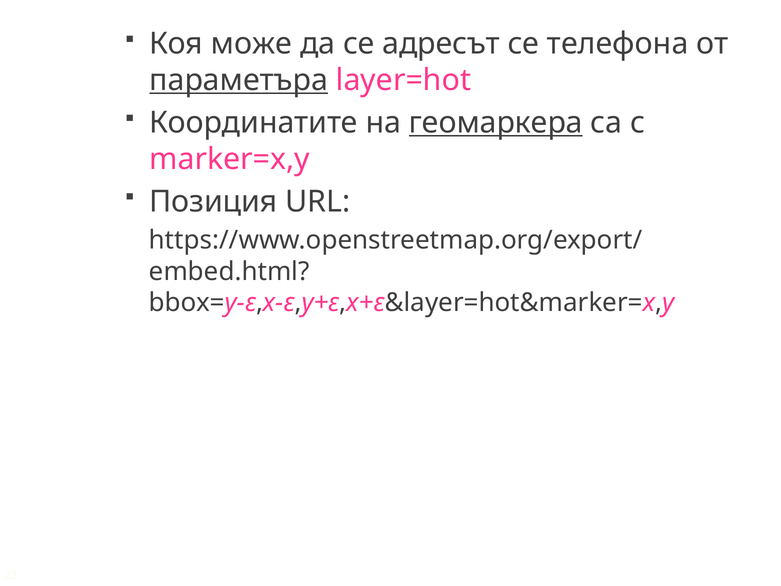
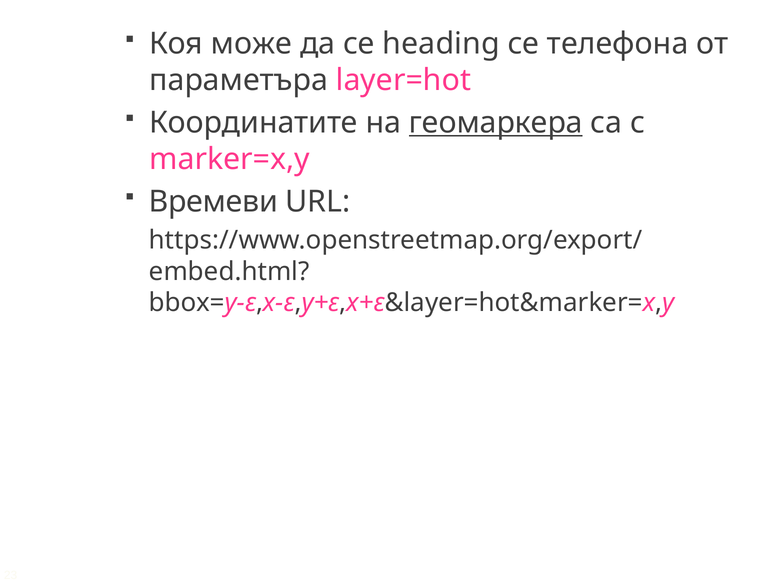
адресът: адресът -> heading (441, 44)
параметъра underline: present -> none (239, 80)
Позиция: Позиция -> Времеви (213, 201)
